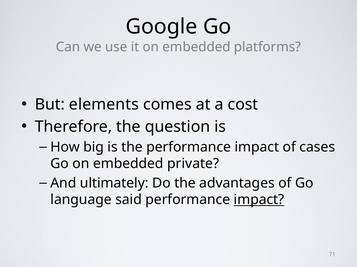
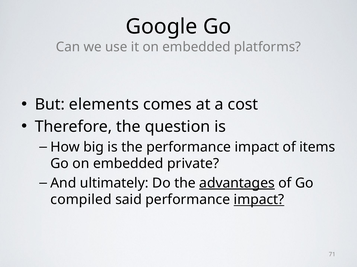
cases: cases -> items (317, 147)
advantages underline: none -> present (237, 184)
language: language -> compiled (81, 200)
